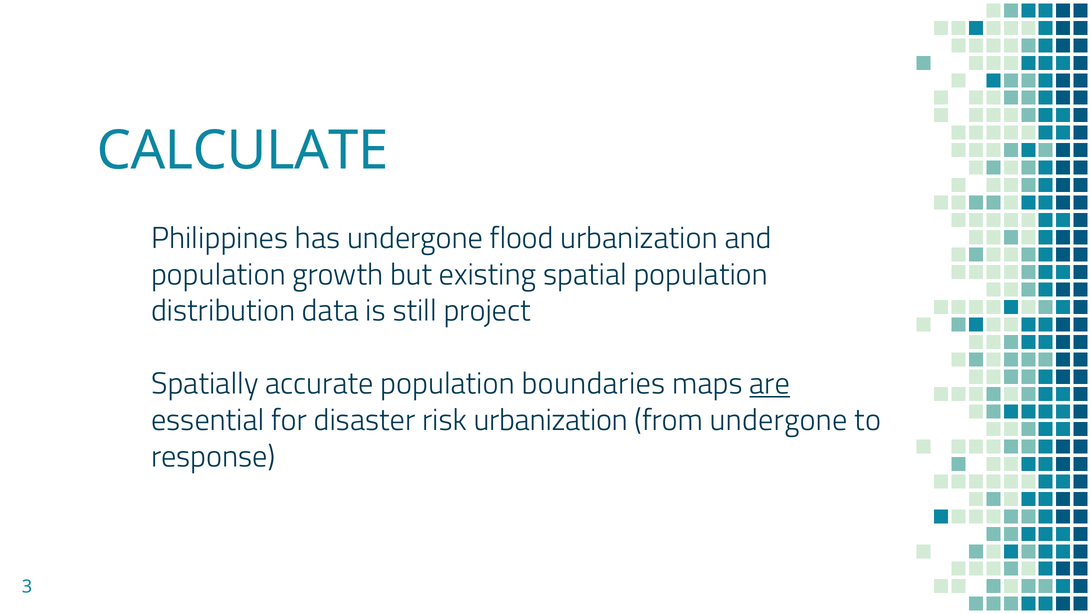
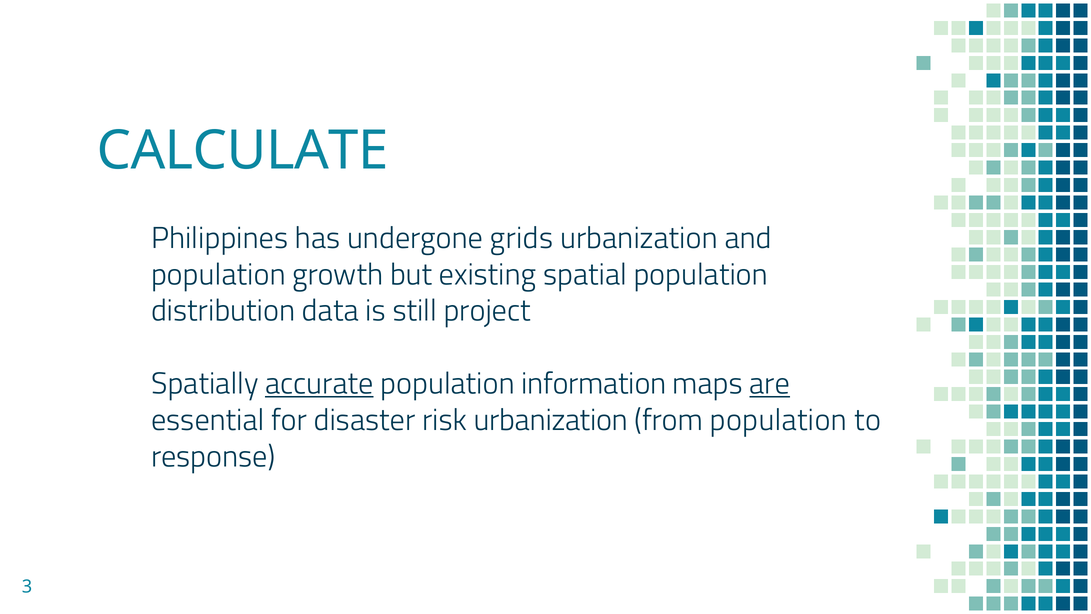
flood: flood -> grids (522, 238)
accurate underline: none -> present (319, 384)
boundaries: boundaries -> information (594, 384)
from undergone: undergone -> population (778, 420)
